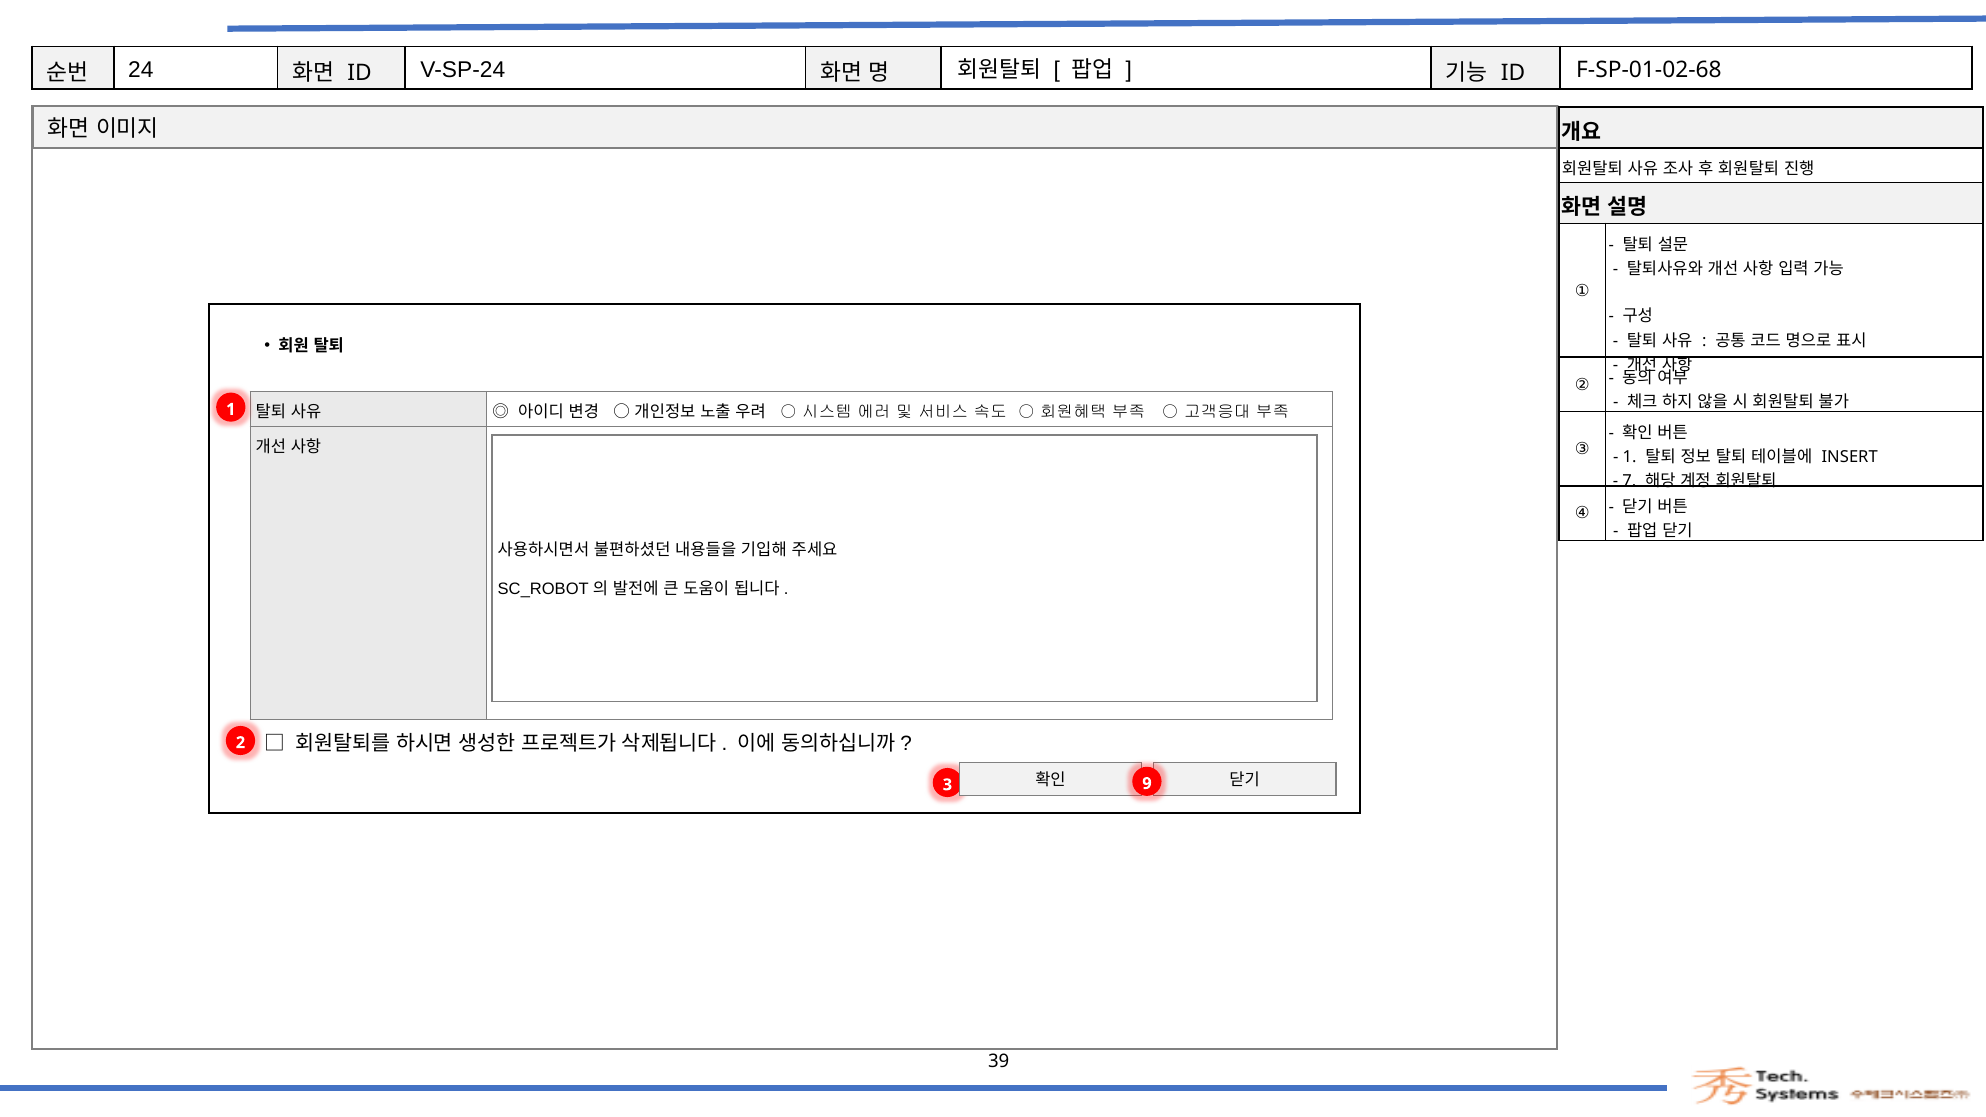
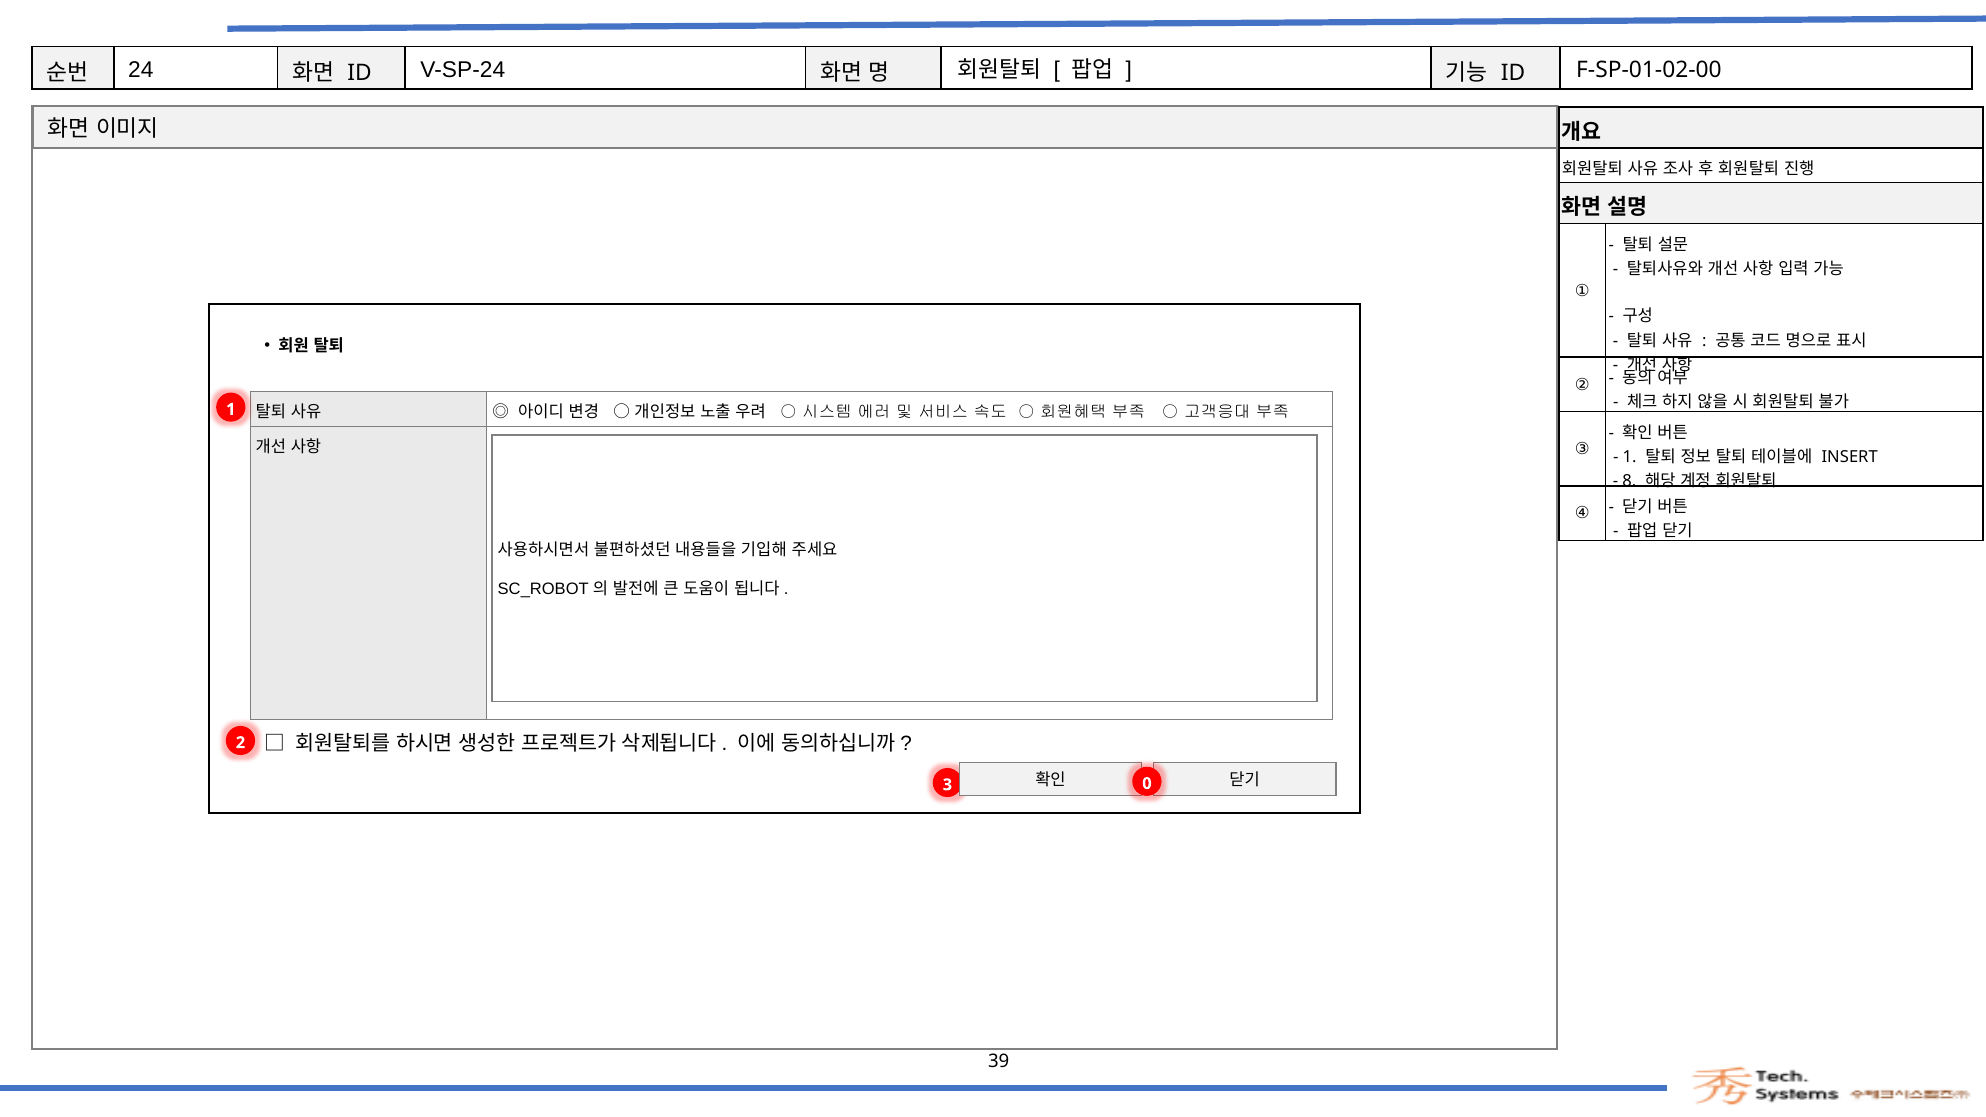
F-SP-01-02-68: F-SP-01-02-68 -> F-SP-01-02-00 (1649, 70)
7: 7 -> 8 (1629, 481)
9: 9 -> 0 (1147, 784)
